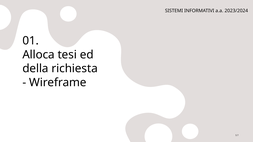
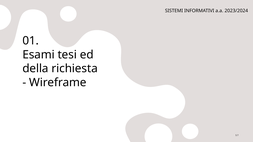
Alloca: Alloca -> Esami (39, 55)
